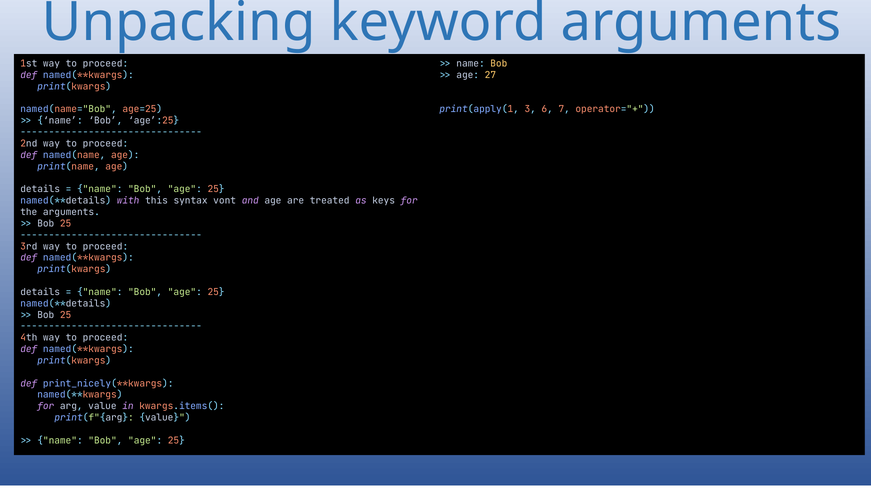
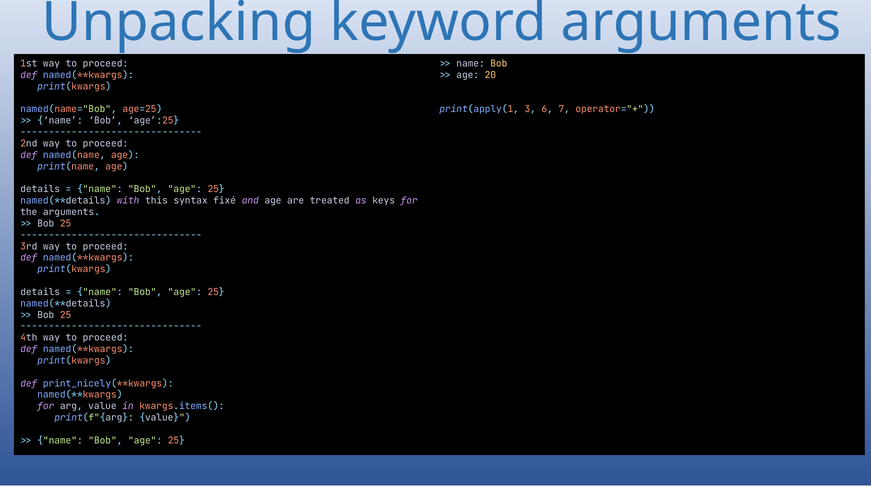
27: 27 -> 20 (490, 75)
vont: vont -> fixé (225, 201)
